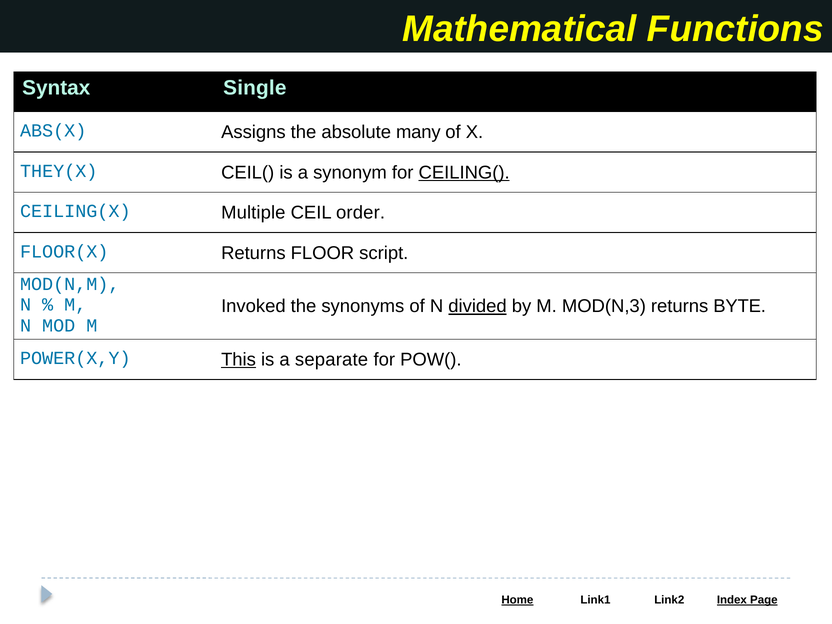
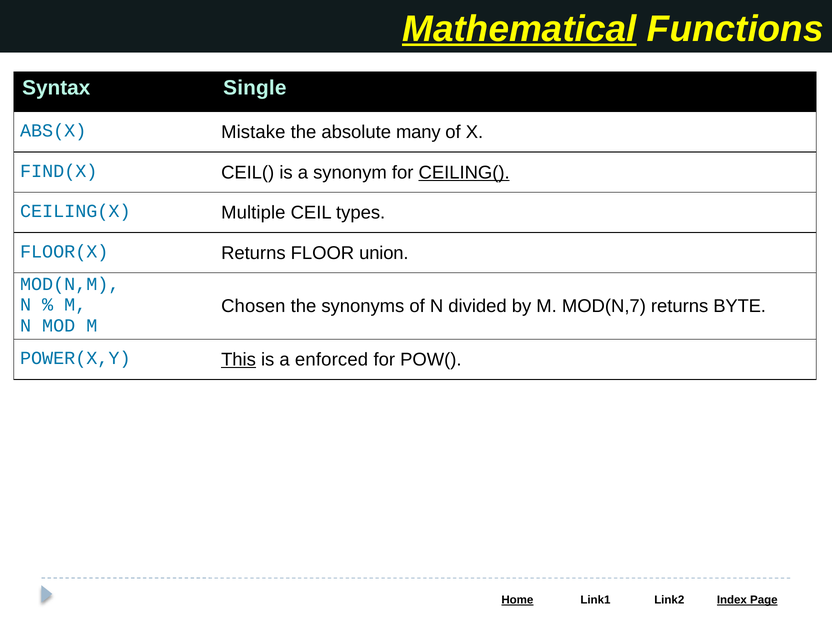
Mathematical underline: none -> present (519, 29)
Assigns: Assigns -> Mistake (253, 132)
THEY(X: THEY(X -> FIND(X (59, 171)
order: order -> types (361, 213)
script: script -> union (384, 253)
Invoked: Invoked -> Chosen (253, 306)
divided underline: present -> none (478, 306)
MOD(N,3: MOD(N,3 -> MOD(N,7 (604, 306)
separate: separate -> enforced (332, 360)
